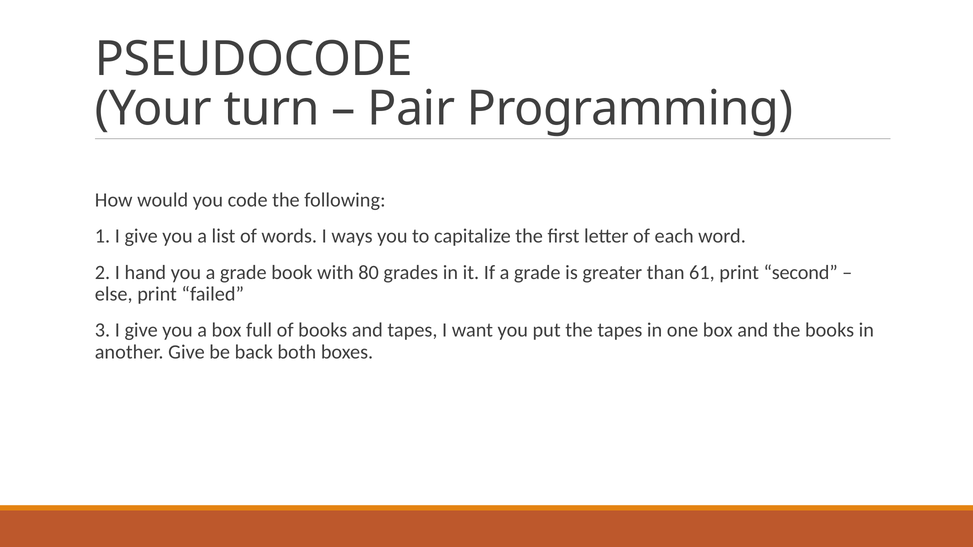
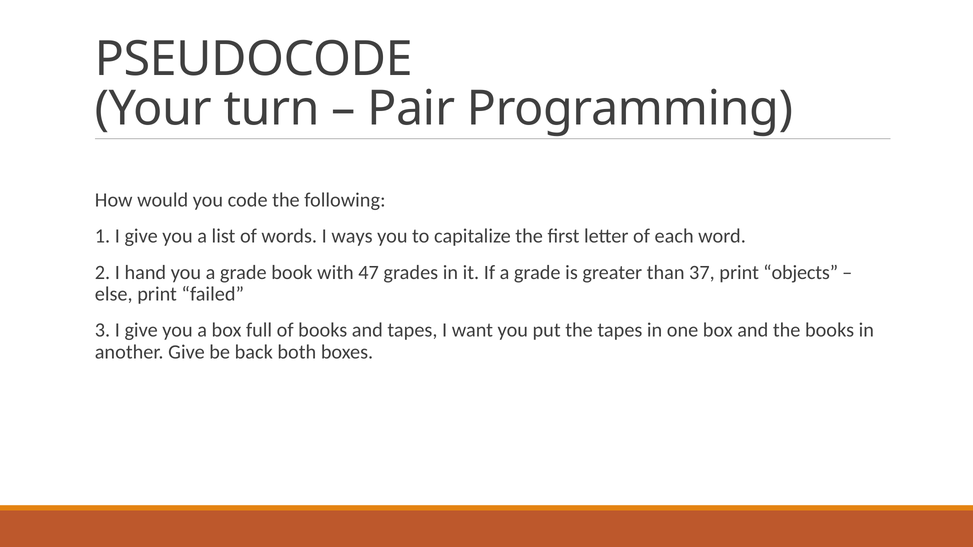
80: 80 -> 47 (369, 272)
61: 61 -> 37 (702, 272)
second: second -> objects (801, 272)
